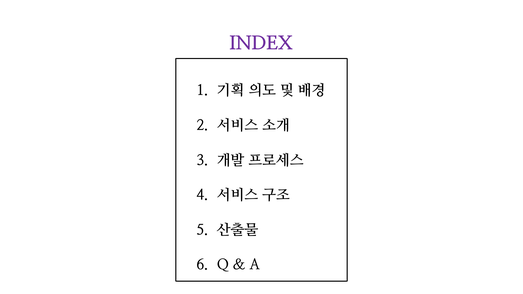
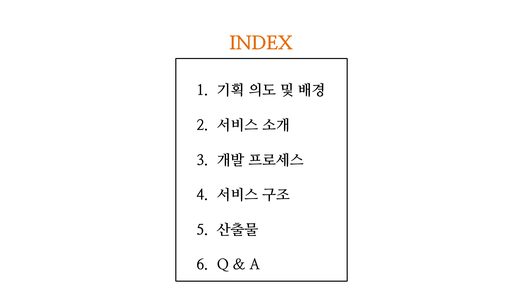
INDEX colour: purple -> orange (261, 43)
